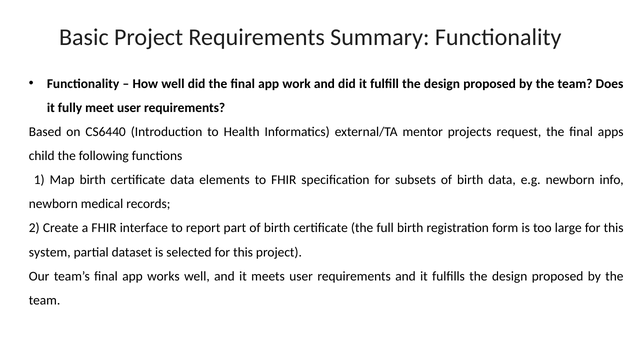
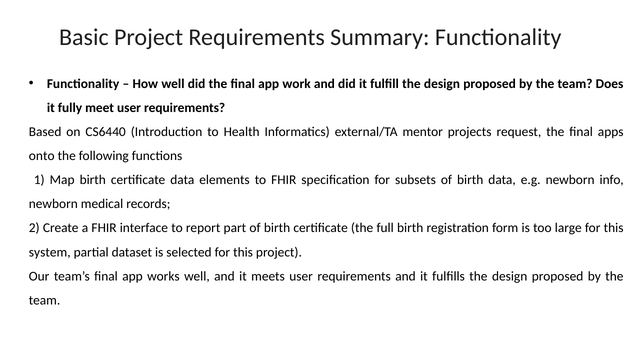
child: child -> onto (42, 156)
